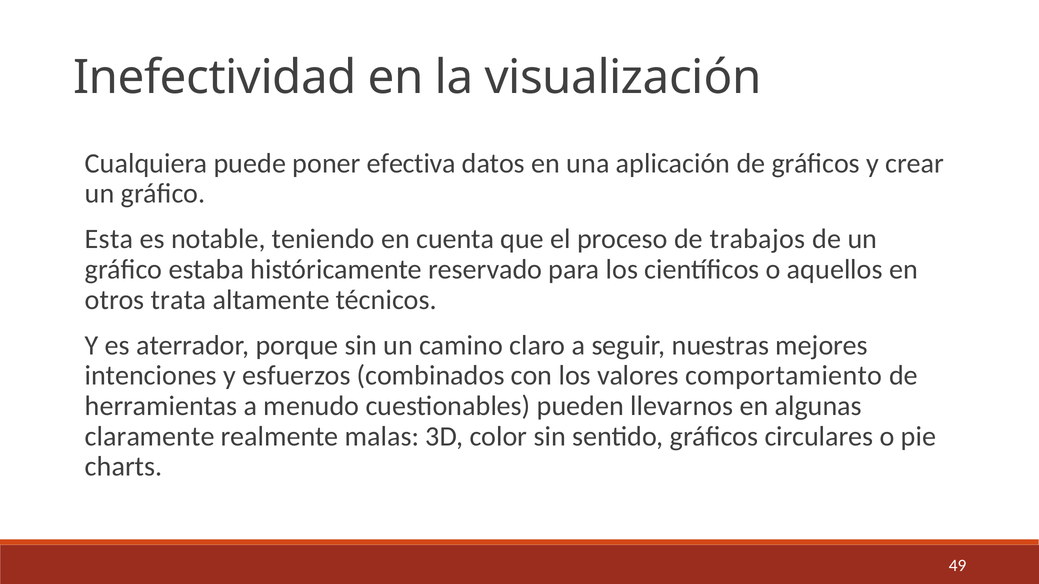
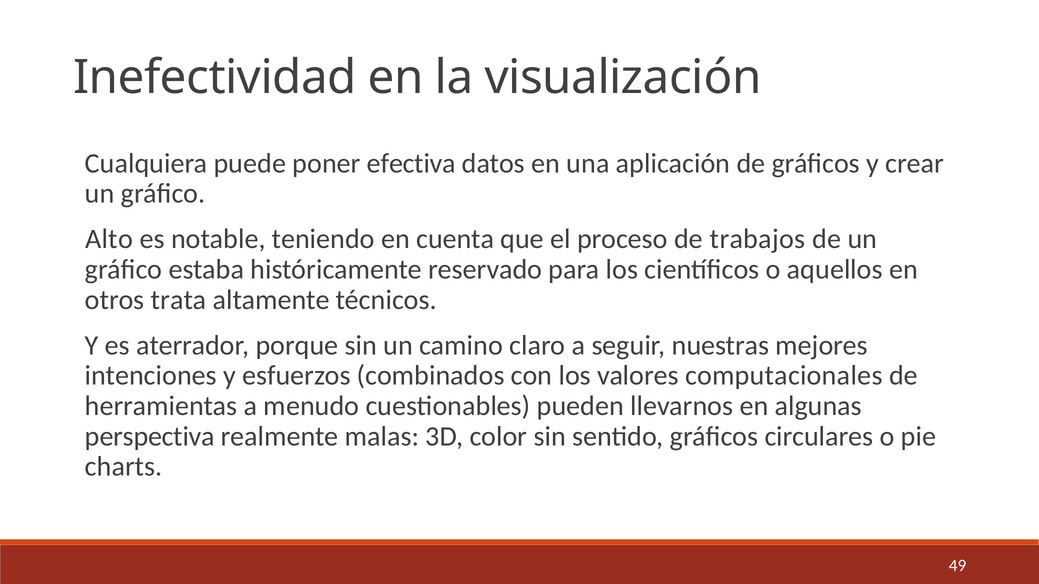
Esta: Esta -> Alto (109, 239)
comportamiento: comportamiento -> computacionales (784, 376)
claramente: claramente -> perspectiva (150, 437)
